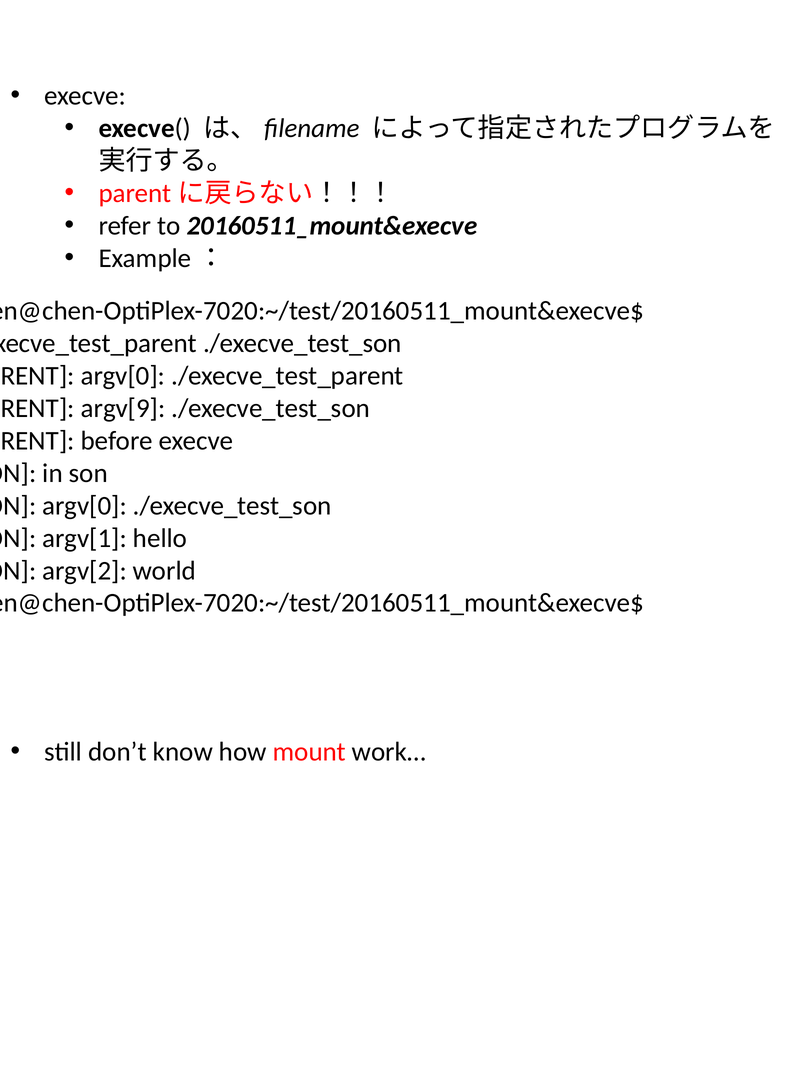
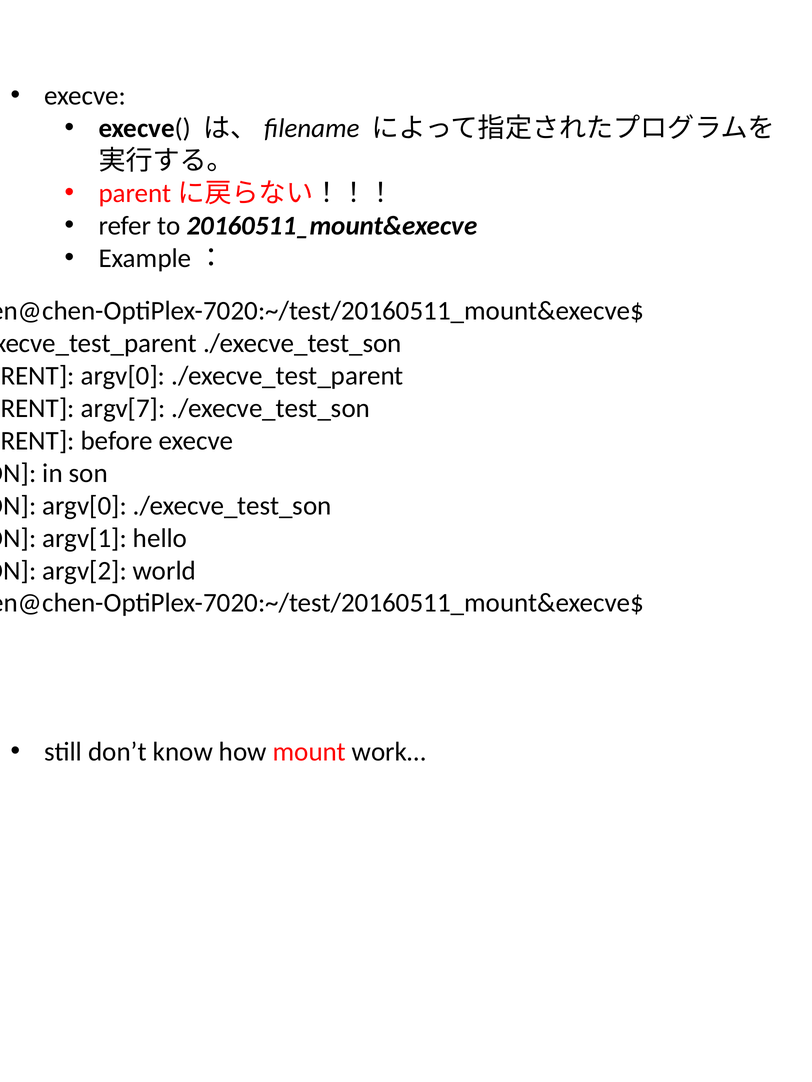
argv[9: argv[9 -> argv[7 (123, 409)
